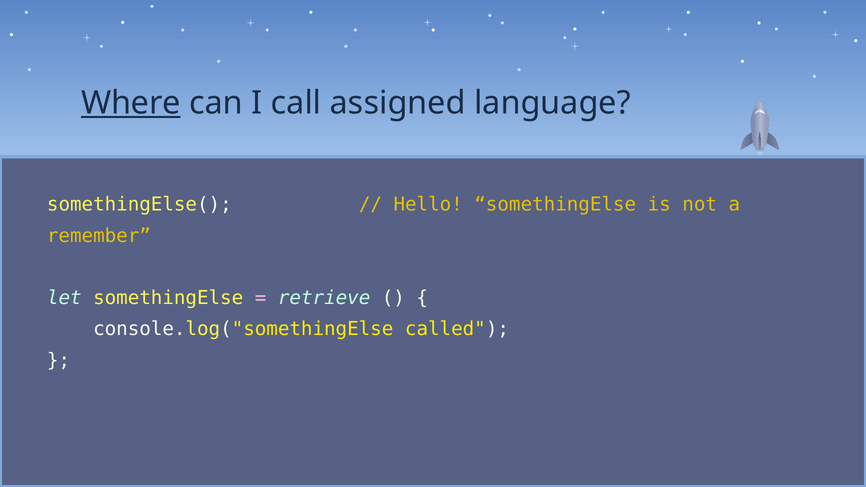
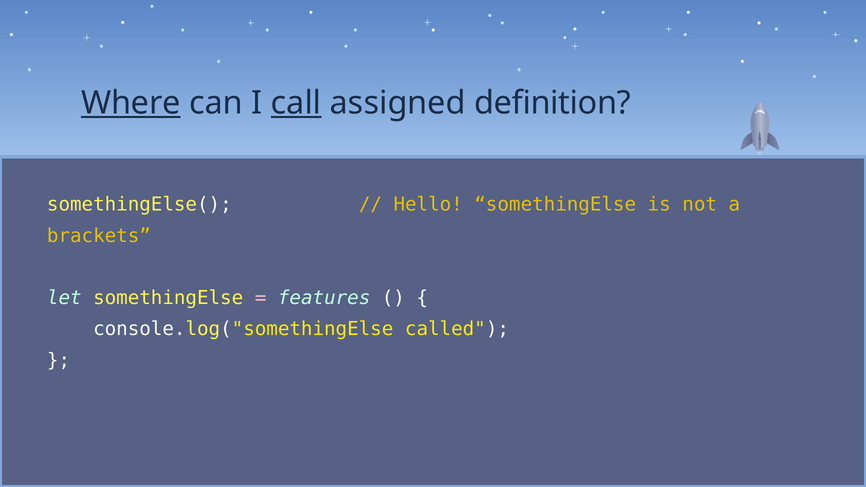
call underline: none -> present (296, 103)
language: language -> definition (553, 103)
remember: remember -> brackets (99, 236)
retrieve: retrieve -> features (324, 298)
